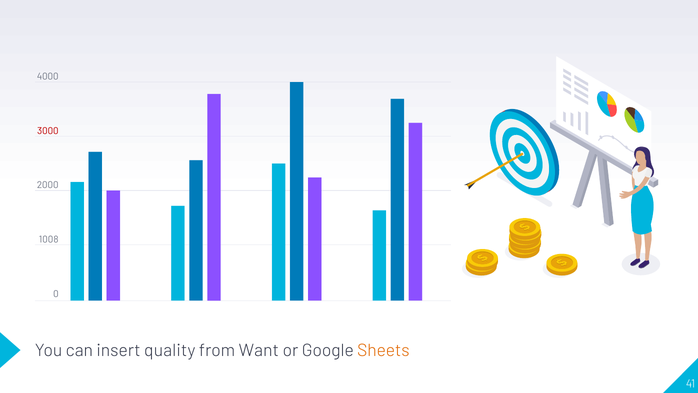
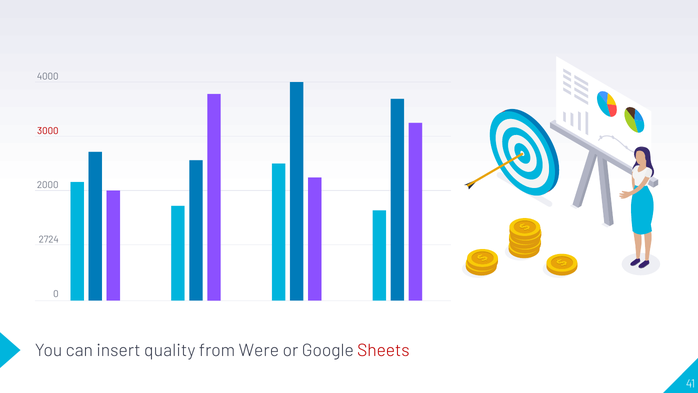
1008: 1008 -> 2724 (49, 239)
Want: Want -> Were (259, 350)
Sheets colour: orange -> red (383, 350)
